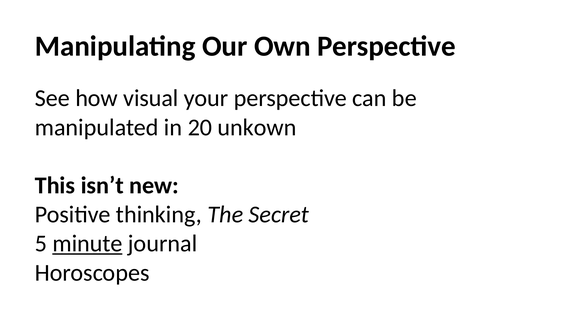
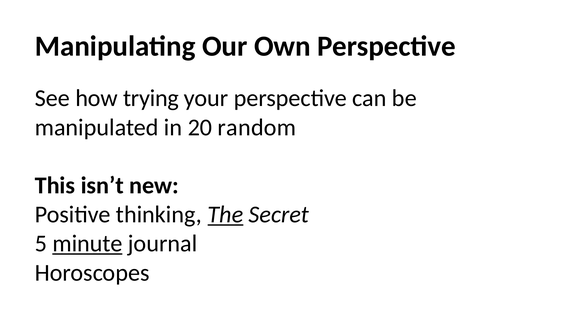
visual: visual -> trying (151, 98)
unkown: unkown -> random (257, 127)
The underline: none -> present (225, 214)
